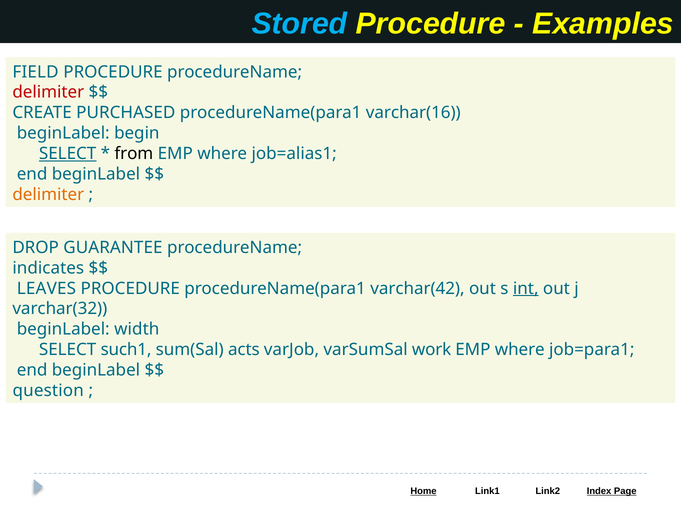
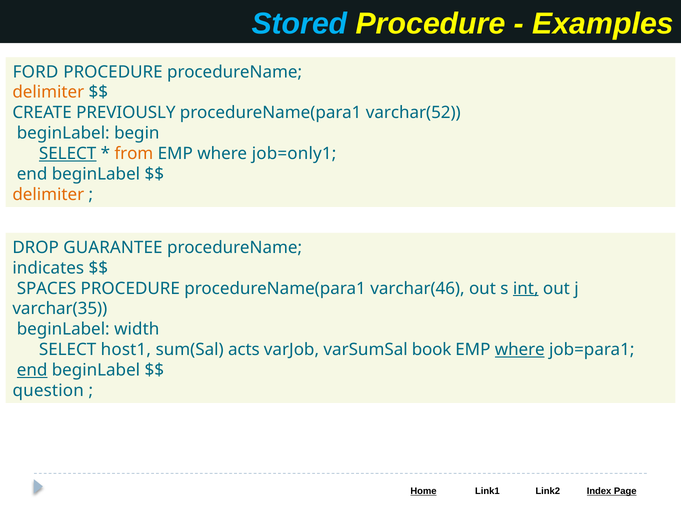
FIELD: FIELD -> FORD (36, 72)
delimiter colour: red -> orange (48, 92)
PURCHASED: PURCHASED -> PREVIOUSLY (126, 113)
varchar(16: varchar(16 -> varchar(52 (413, 113)
from colour: black -> orange (134, 154)
job=alias1: job=alias1 -> job=only1 (294, 154)
LEAVES: LEAVES -> SPACES (47, 288)
varchar(42: varchar(42 -> varchar(46 (417, 288)
varchar(32: varchar(32 -> varchar(35 (60, 309)
such1: such1 -> host1 (126, 350)
work: work -> book (432, 350)
where underline: none -> present (520, 350)
end underline: none -> present (32, 370)
